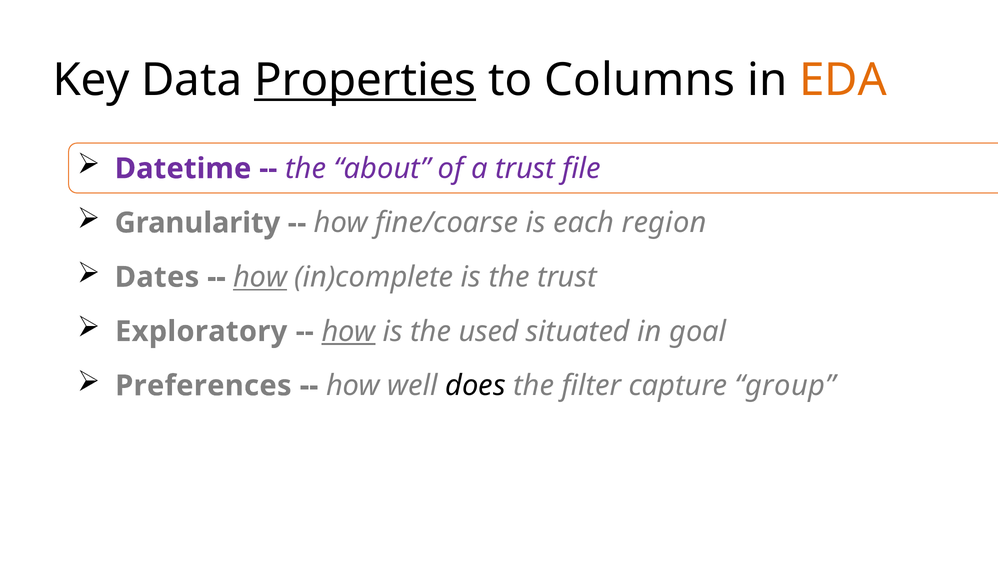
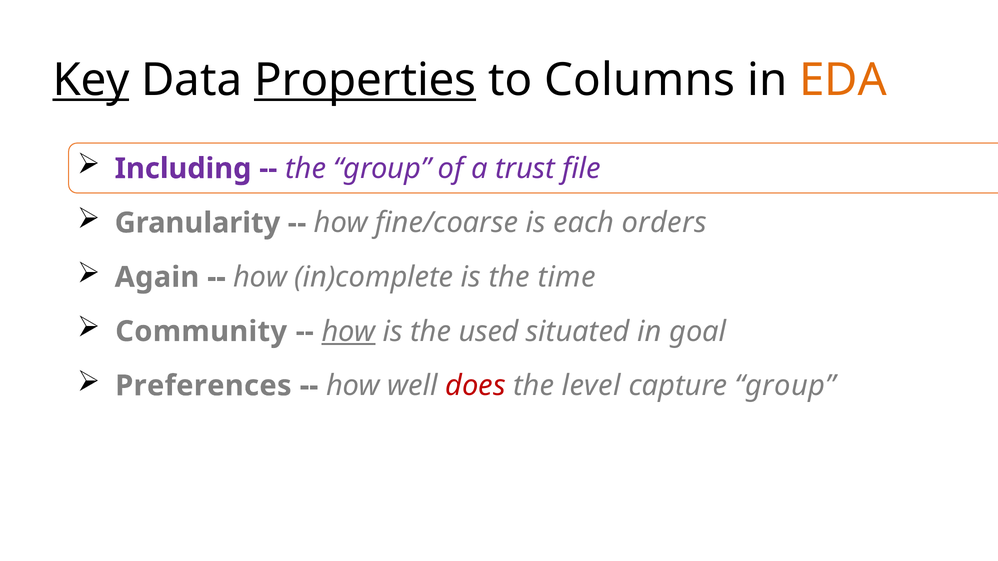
Key underline: none -> present (91, 80)
Datetime: Datetime -> Including (183, 169)
the about: about -> group (382, 169)
region: region -> orders (664, 223)
Dates: Dates -> Again (157, 277)
how underline: present -> none (260, 277)
the trust: trust -> time (567, 277)
Exploratory: Exploratory -> Community (201, 332)
does colour: black -> red (475, 386)
filter: filter -> level (591, 386)
